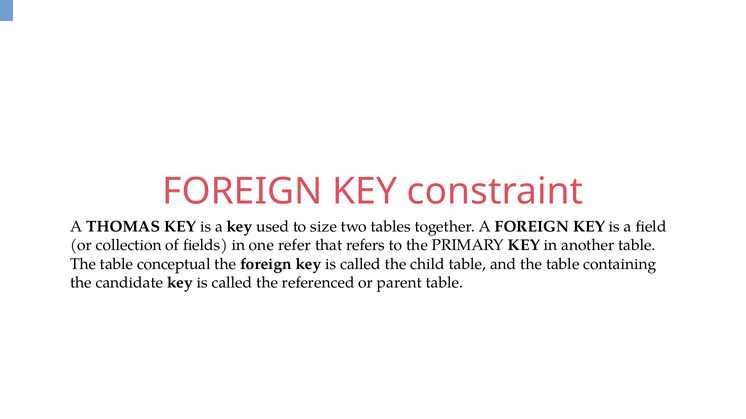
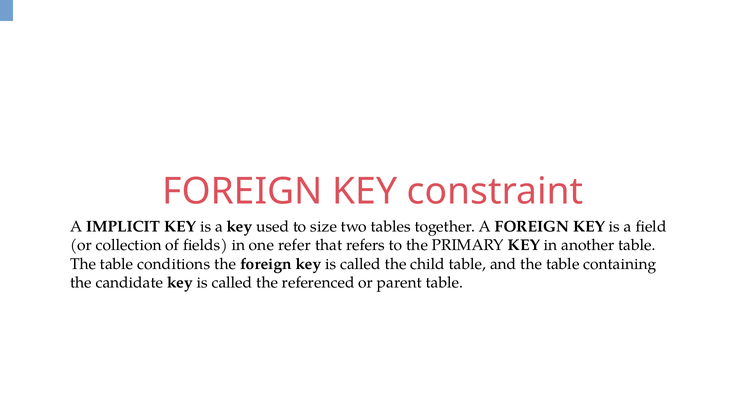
THOMAS: THOMAS -> IMPLICIT (123, 227)
conceptual: conceptual -> conditions (174, 264)
